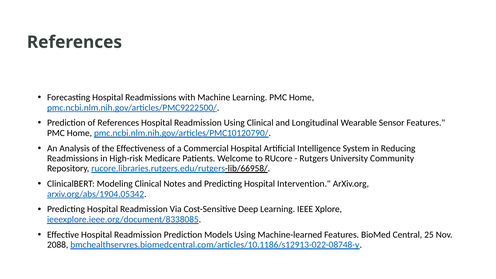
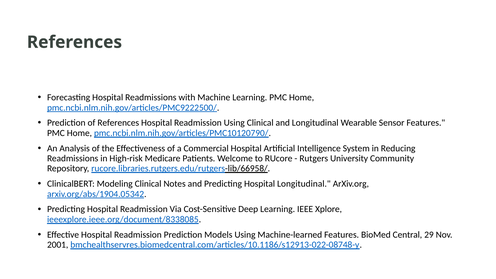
Hospital Intervention: Intervention -> Longitudinal (304, 184)
25: 25 -> 29 (429, 235)
2088: 2088 -> 2001 (58, 245)
